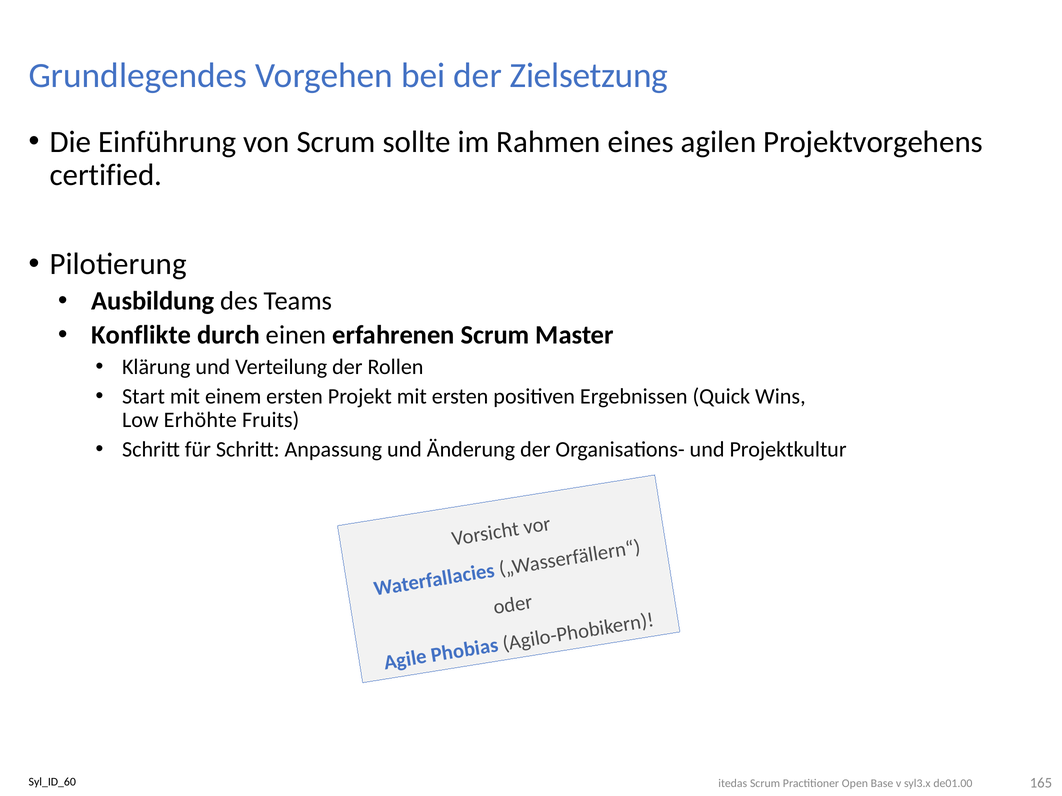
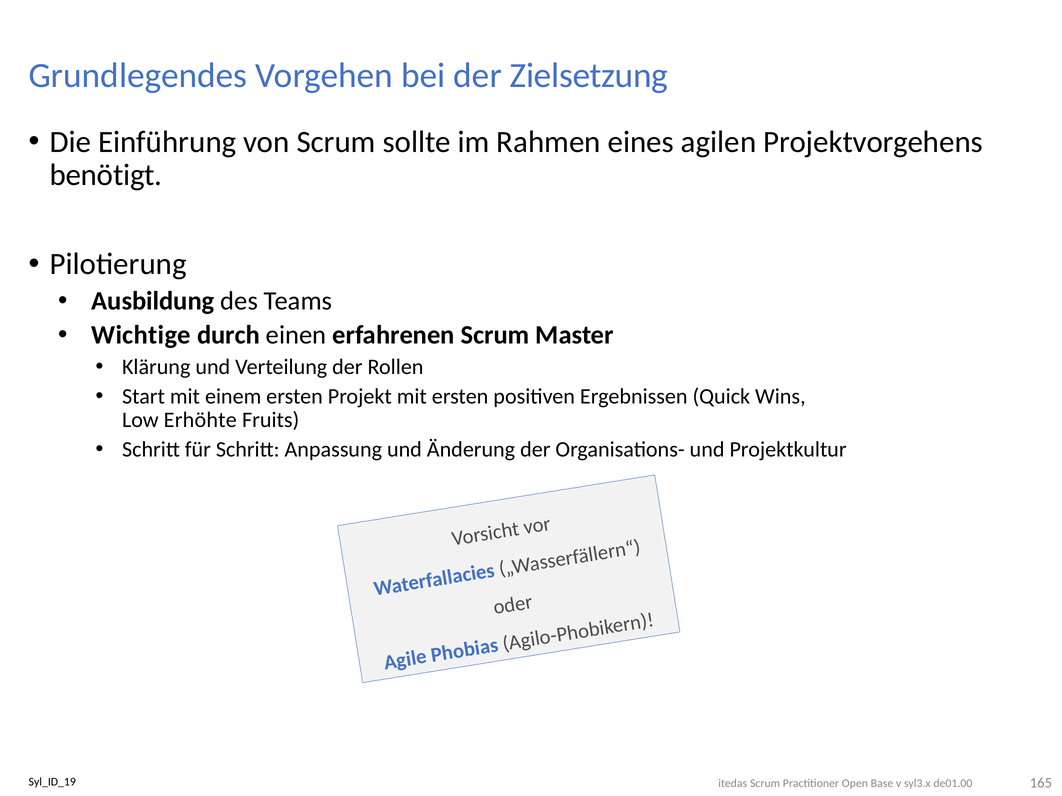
certified: certified -> benötigt (106, 175)
Konflikte: Konflikte -> Wichtige (141, 335)
Syl_ID_60: Syl_ID_60 -> Syl_ID_19 (52, 782)
